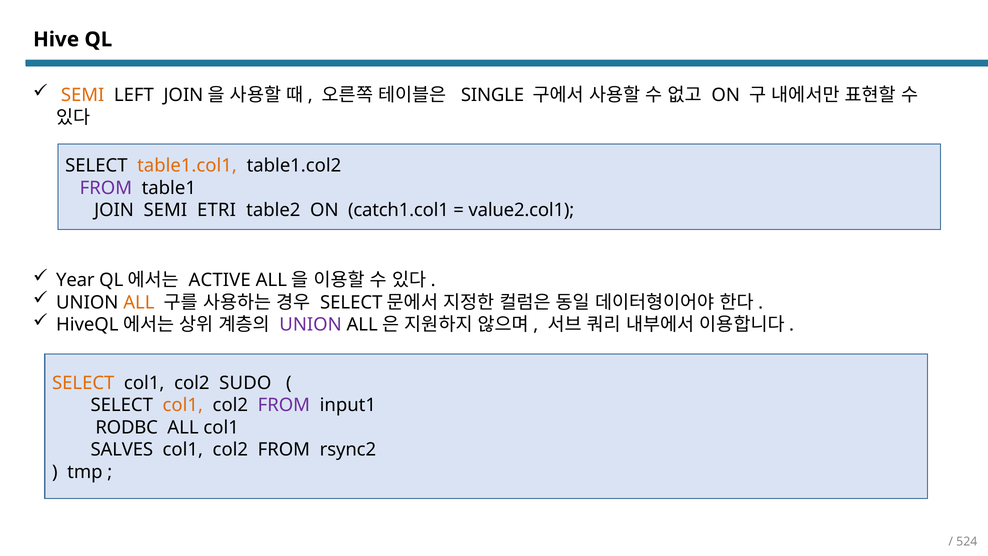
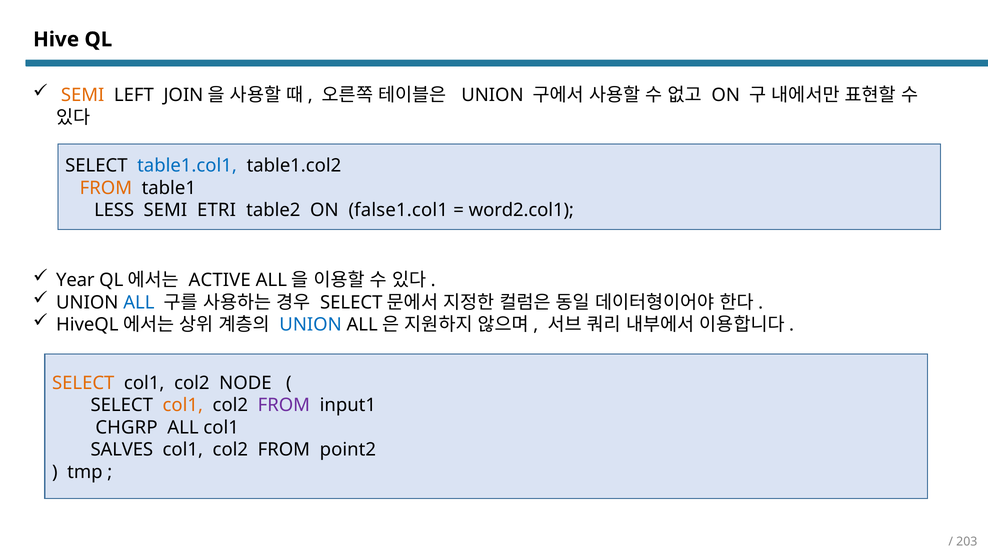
SINGLE: SINGLE -> UNION (492, 95)
table1.col1 colour: orange -> blue (187, 166)
FROM colour: purple -> orange (106, 188)
JOIN: JOIN -> LESS (114, 210)
catch1.col1: catch1.col1 -> false1.col1 (398, 210)
value2.col1: value2.col1 -> word2.col1 (521, 210)
ALL colour: orange -> blue (139, 302)
UNION colour: purple -> blue (311, 325)
SUDO: SUDO -> NODE (245, 383)
RODBC: RODBC -> CHGRP (126, 427)
rsync2: rsync2 -> point2 (348, 450)
524: 524 -> 203 (967, 541)
